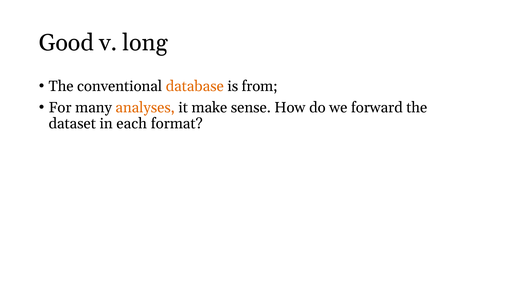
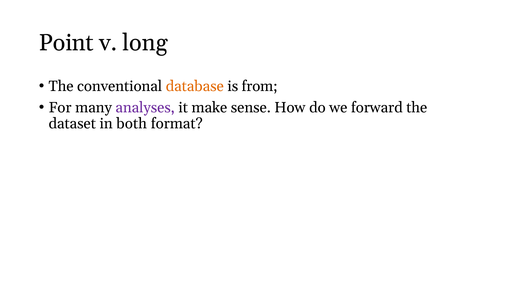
Good: Good -> Point (66, 43)
analyses colour: orange -> purple (145, 108)
each: each -> both (132, 124)
